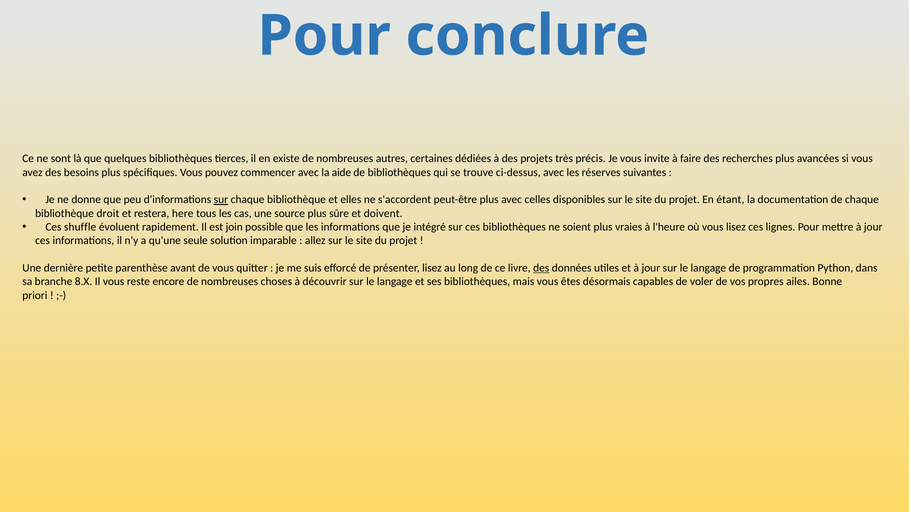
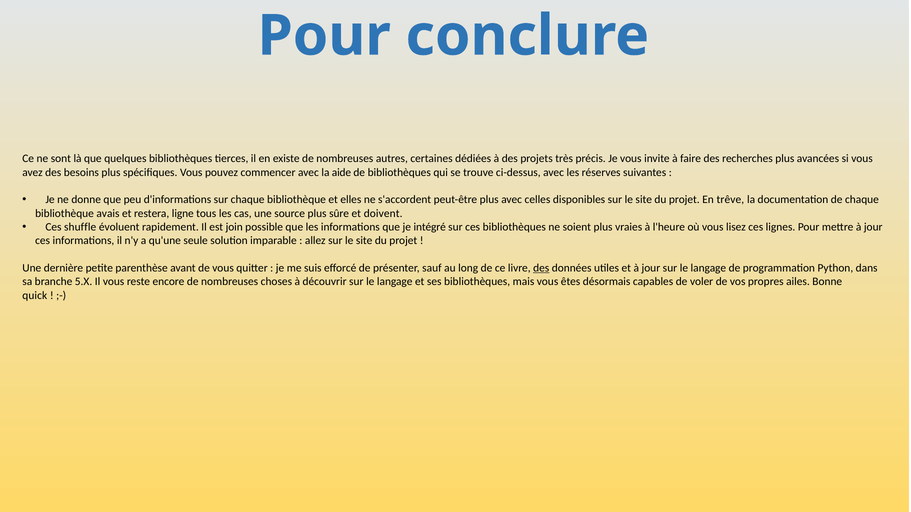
sur underline: present -> none (221, 200)
étant: étant -> trêve (730, 200)
droit: droit -> avais (108, 214)
here: here -> ligne (183, 214)
présenter lisez: lisez -> sauf (432, 268)
8.X: 8.X -> 5.X (84, 282)
priori: priori -> quick (35, 295)
